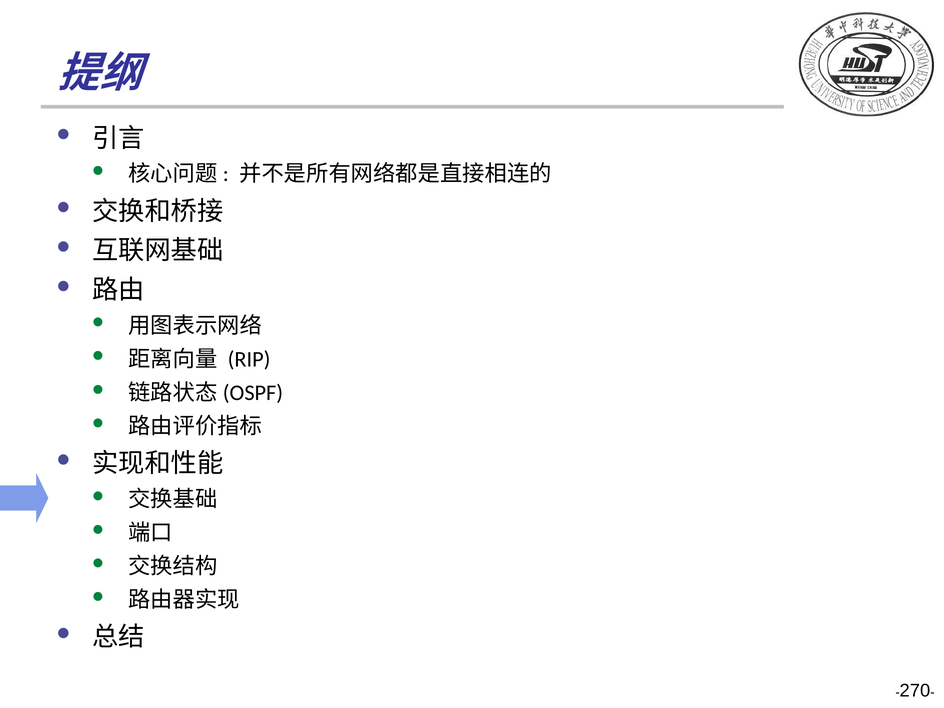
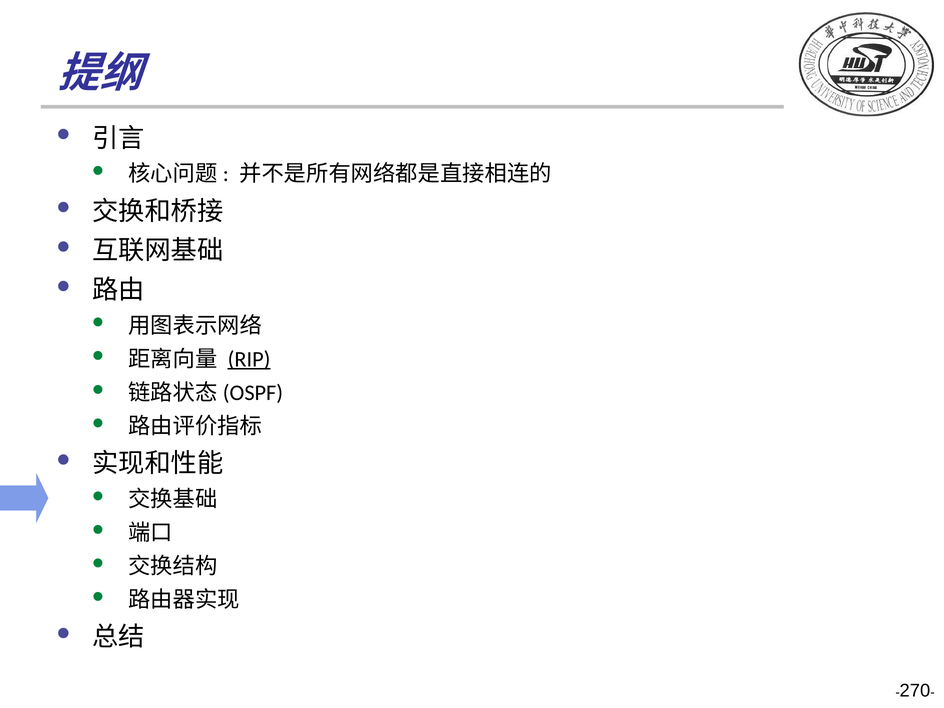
RIP underline: none -> present (249, 359)
